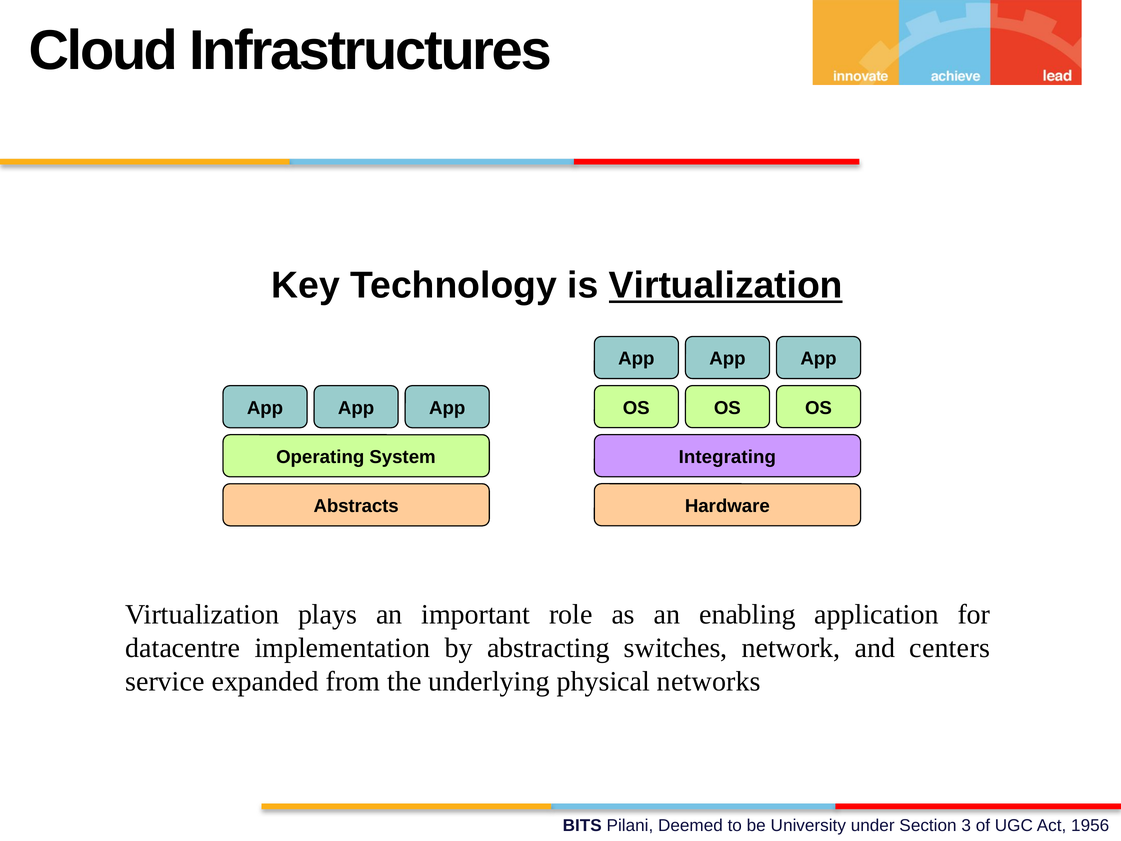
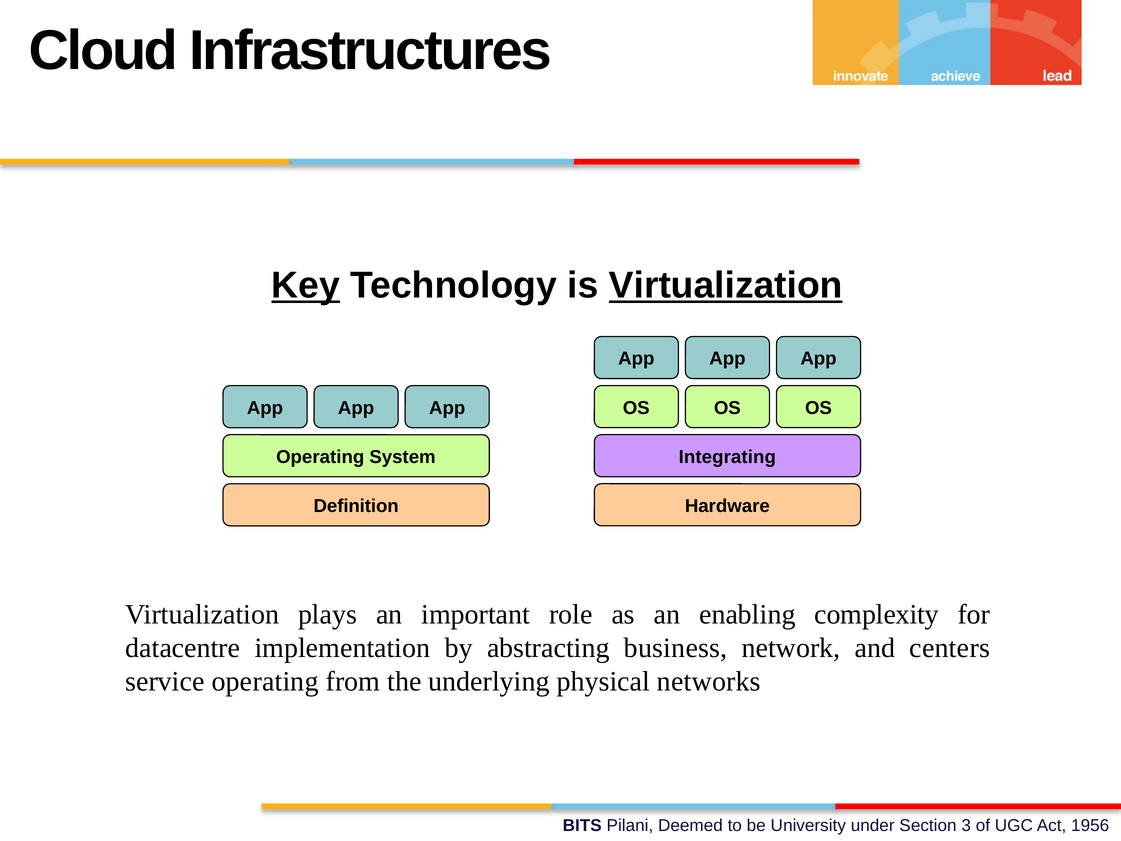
Key underline: none -> present (306, 285)
Abstracts: Abstracts -> Definition (356, 506)
application: application -> complexity (877, 614)
switches: switches -> business (676, 648)
service expanded: expanded -> operating (265, 681)
